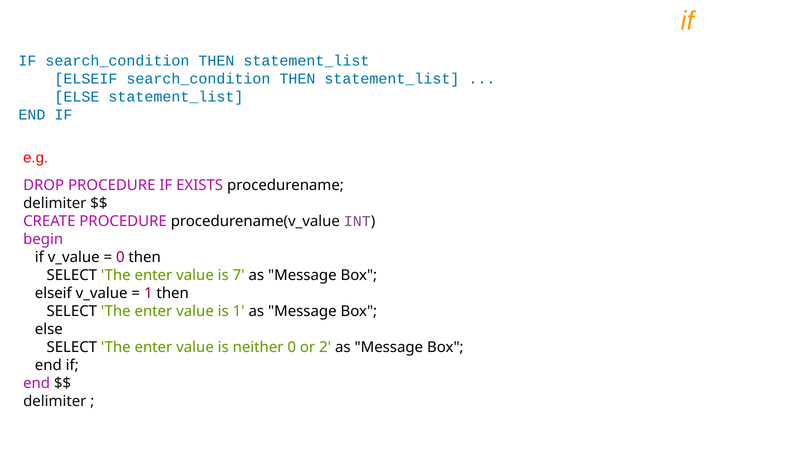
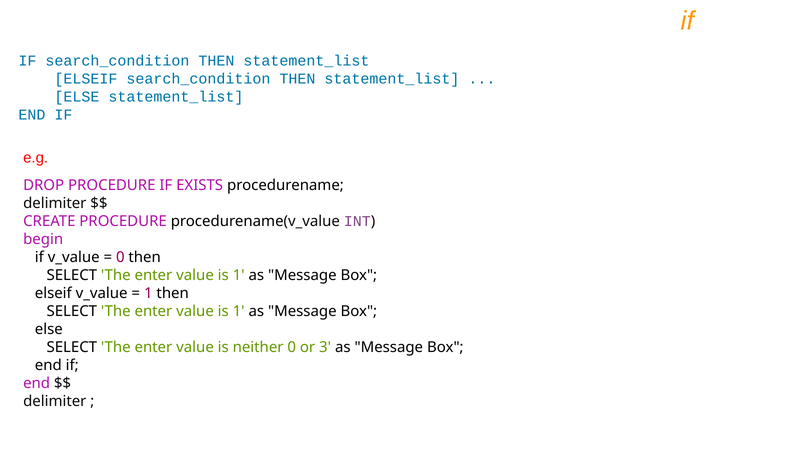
7: 7 -> 1 (239, 275)
2: 2 -> 3 (325, 347)
